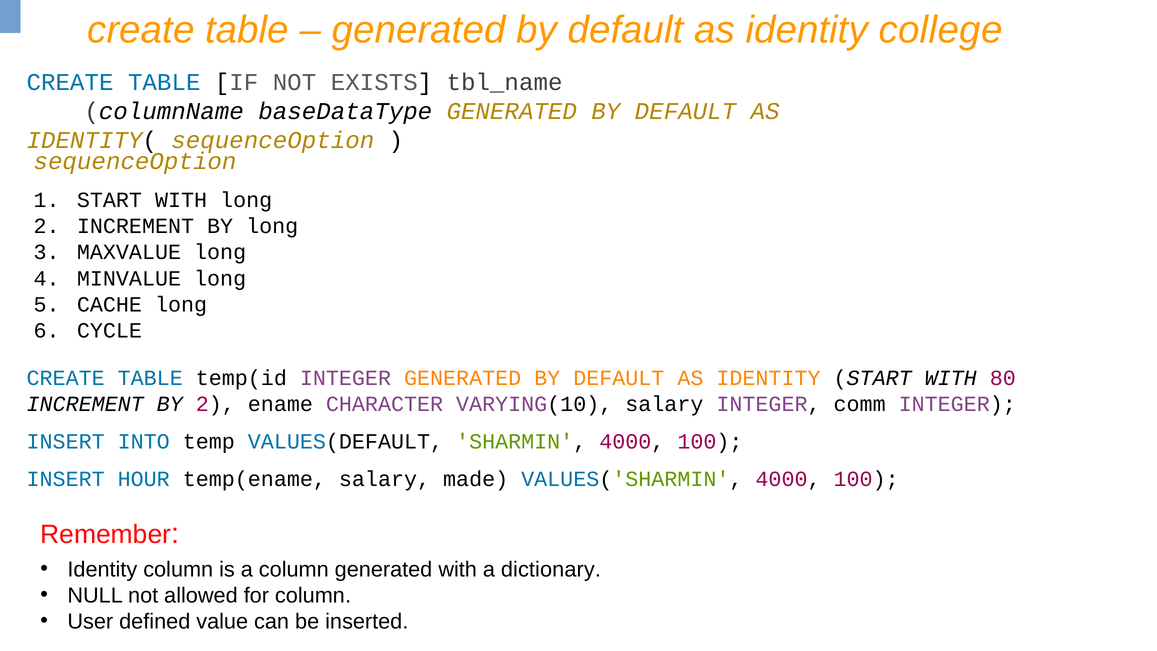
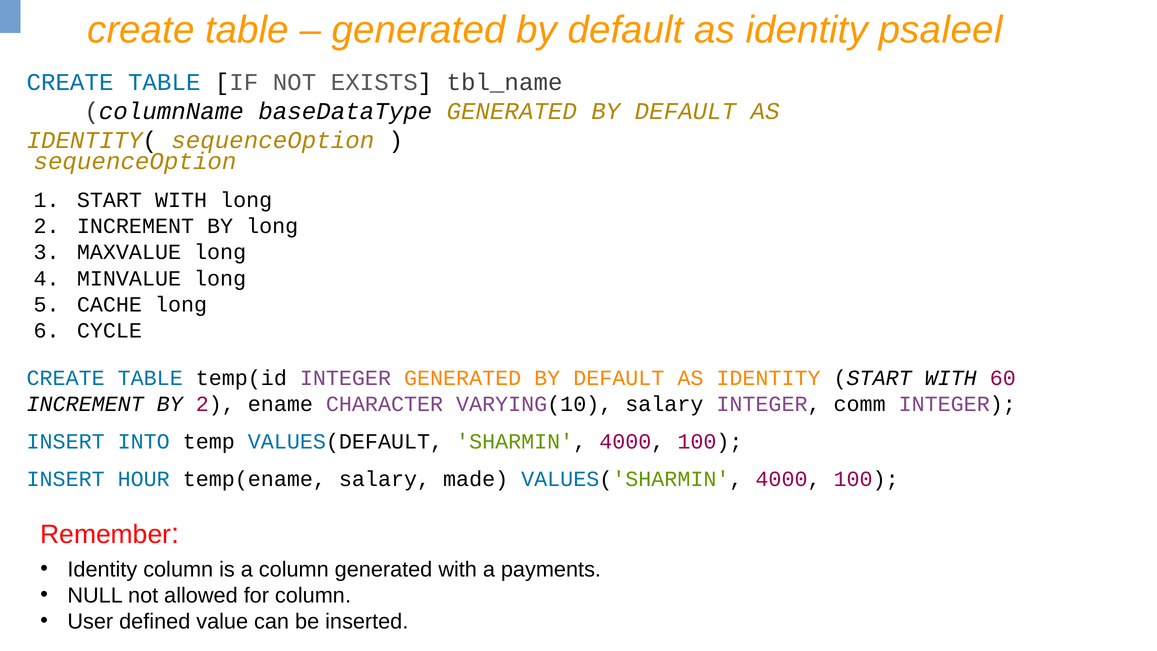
college: college -> psaleel (941, 30)
80: 80 -> 60 (1003, 378)
dictionary: dictionary -> payments (551, 569)
